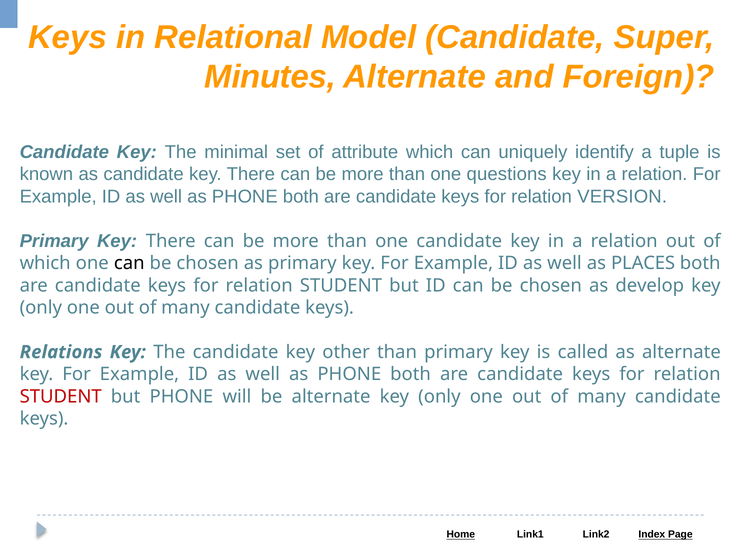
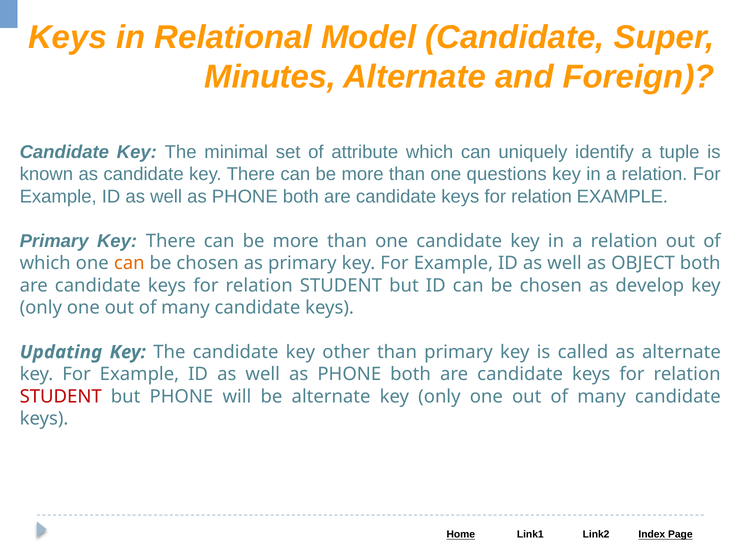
relation VERSION: VERSION -> EXAMPLE (622, 196)
can colour: black -> orange (129, 263)
PLACES: PLACES -> OBJECT (643, 263)
Relations: Relations -> Updating (61, 352)
